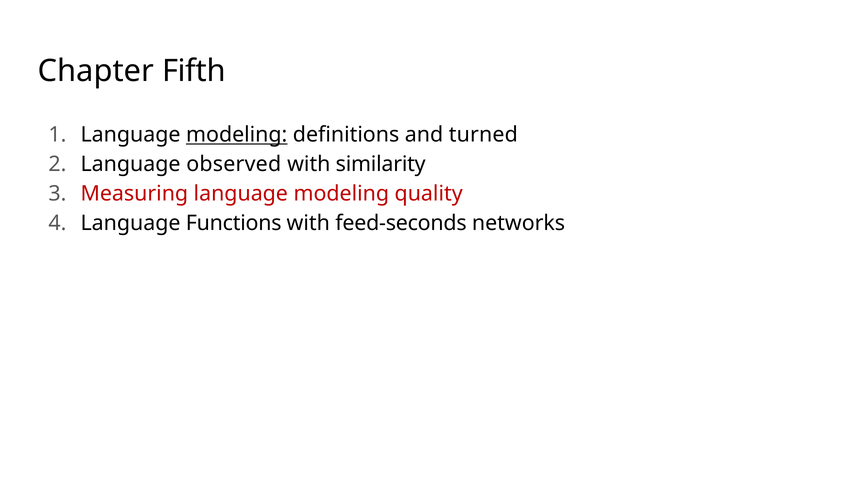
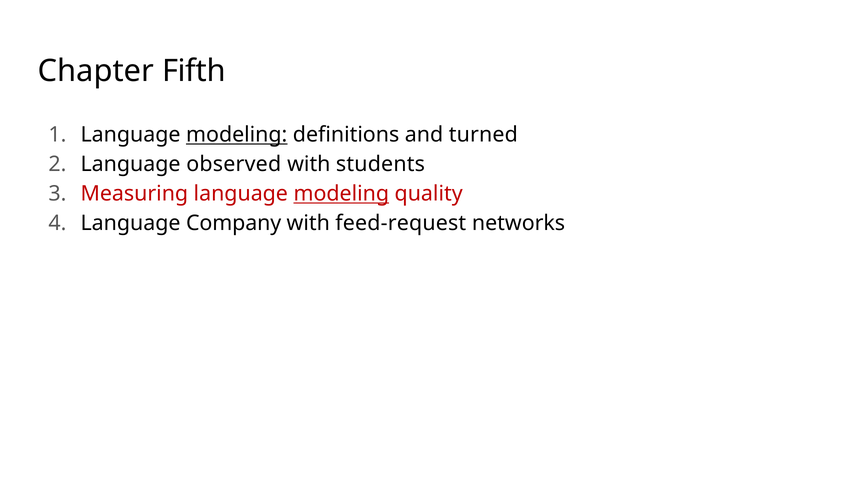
similarity: similarity -> students (380, 164)
modeling underline: none -> present (341, 194)
Functions: Functions -> Company (234, 223)
feed-seconds: feed-seconds -> feed-request (401, 223)
